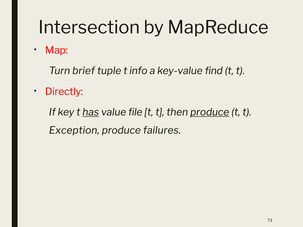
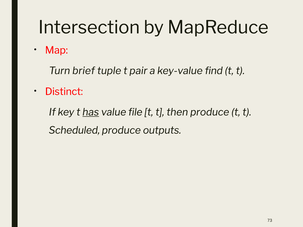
info: info -> pair (138, 71)
Directly: Directly -> Distinct (64, 92)
produce underline: present -> none (210, 112)
Exception: Exception -> Scheduled (74, 130)
failures: failures -> outputs (162, 130)
